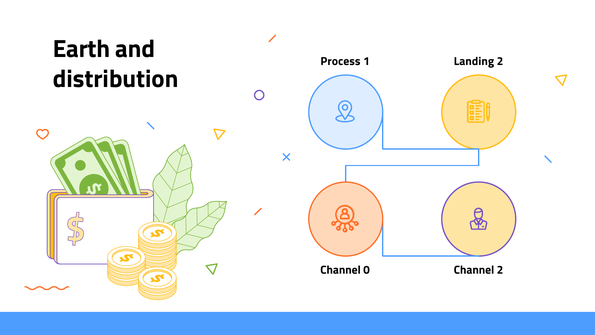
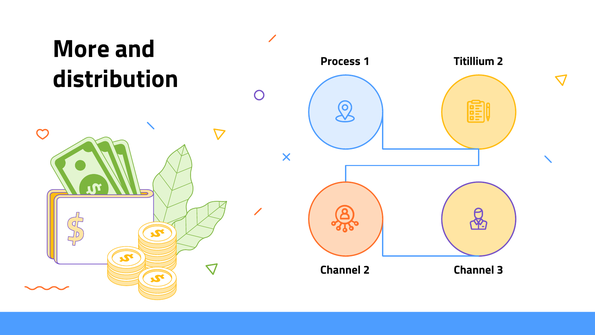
Earth: Earth -> More (81, 49)
Landing: Landing -> Titillium (474, 61)
Channel 0: 0 -> 2 (367, 270)
Channel 2: 2 -> 3 (500, 270)
